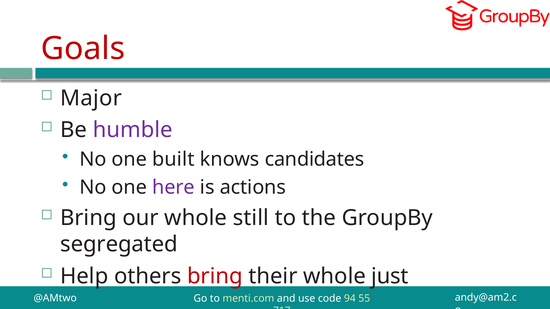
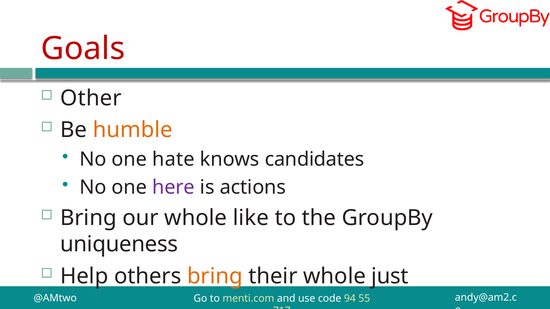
Major: Major -> Other (91, 98)
humble colour: purple -> orange (133, 130)
built: built -> hate (173, 159)
still: still -> like (251, 218)
segregated: segregated -> uniqueness (119, 245)
bring colour: red -> orange (215, 277)
